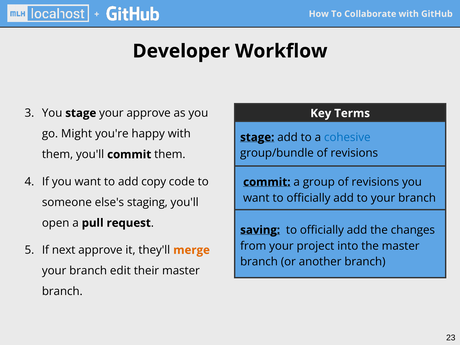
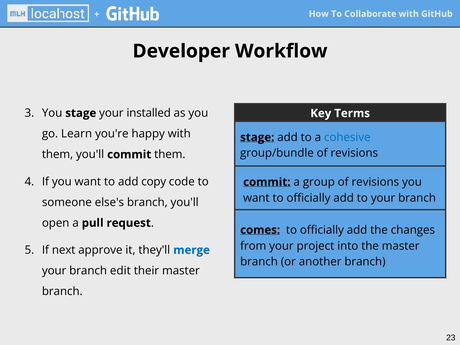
your approve: approve -> installed (149, 113)
Might: Might -> Learn (77, 134)
else's staging: staging -> branch (147, 202)
saving: saving -> comes (260, 230)
merge colour: orange -> blue (192, 250)
